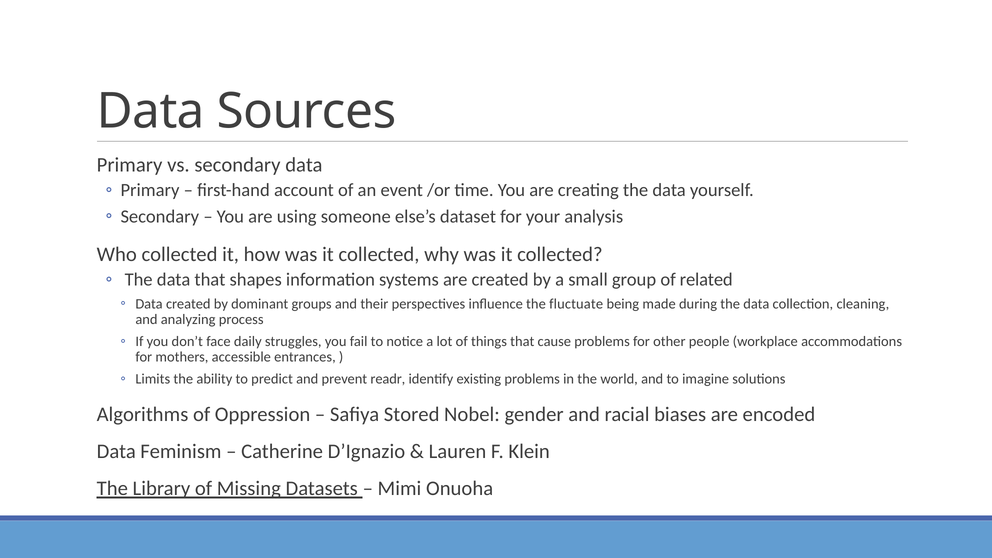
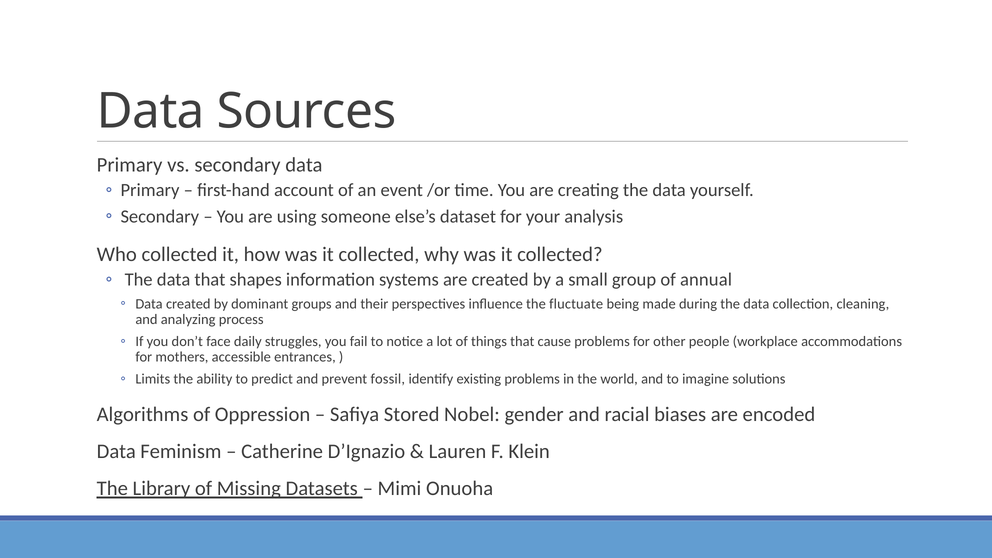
related: related -> annual (706, 280)
readr: readr -> fossil (388, 379)
